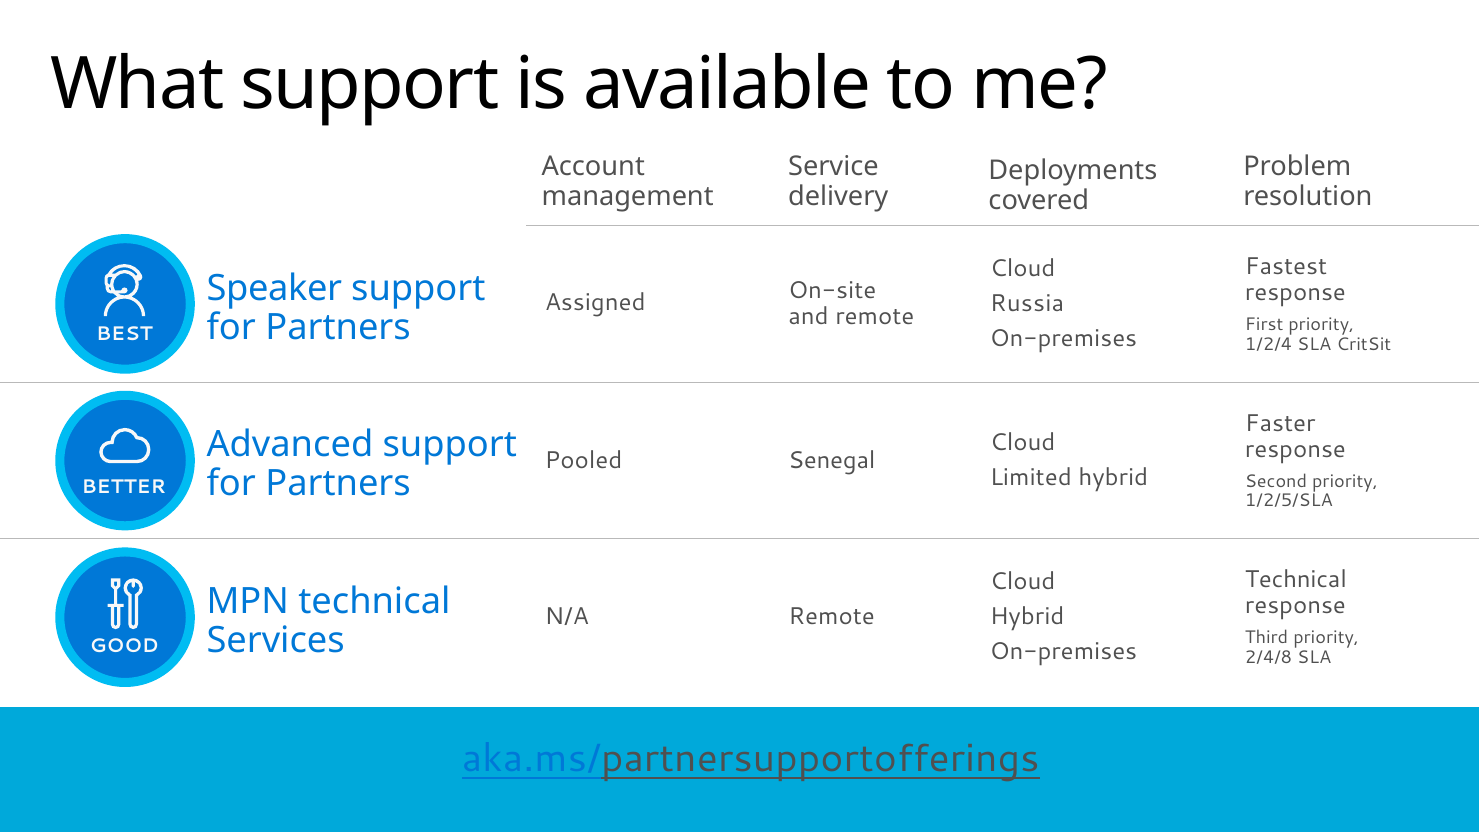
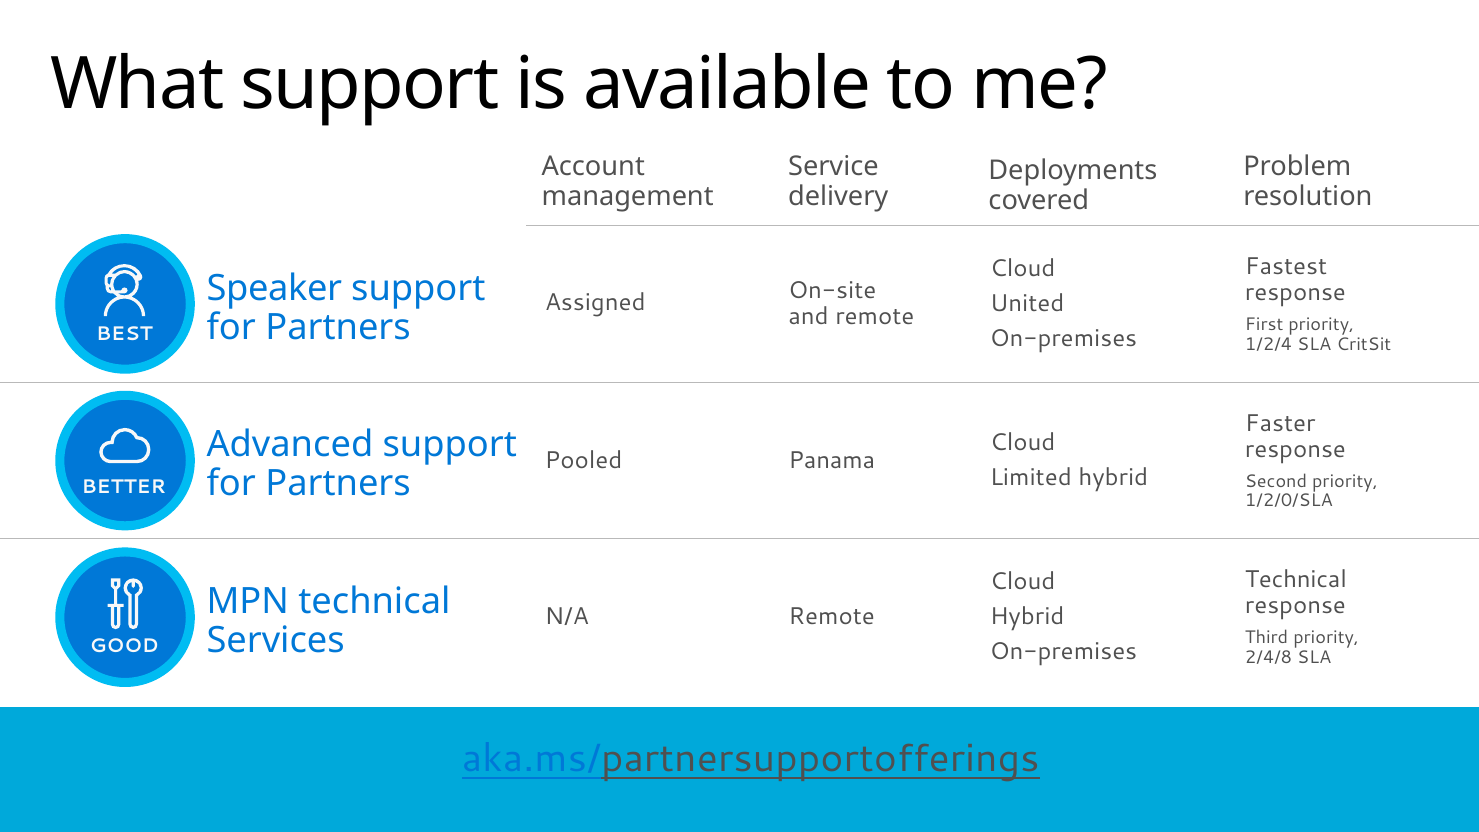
Russia: Russia -> United (1027, 304)
Senegal: Senegal -> Panama (832, 460)
1/2/5/SLA: 1/2/5/SLA -> 1/2/0/SLA (1289, 501)
